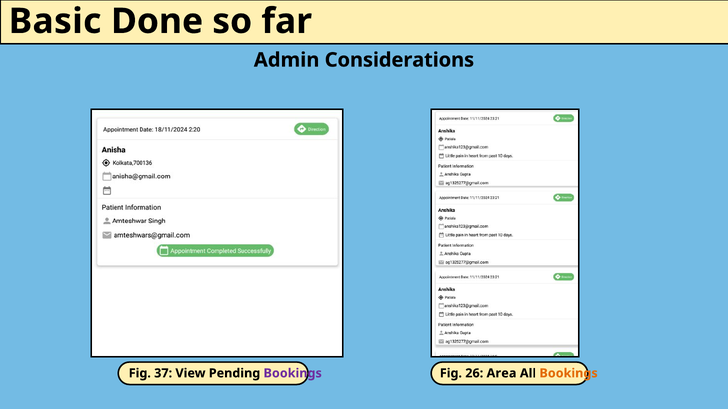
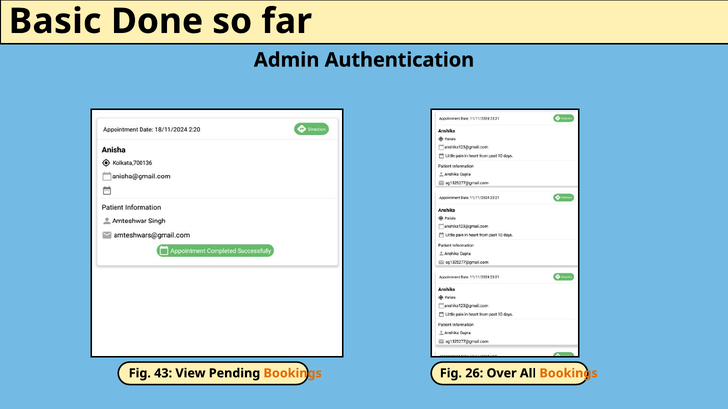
Considerations: Considerations -> Authentication (399, 60)
37: 37 -> 43 (163, 374)
Bookings colour: purple -> orange (293, 374)
Area: Area -> Over (502, 374)
